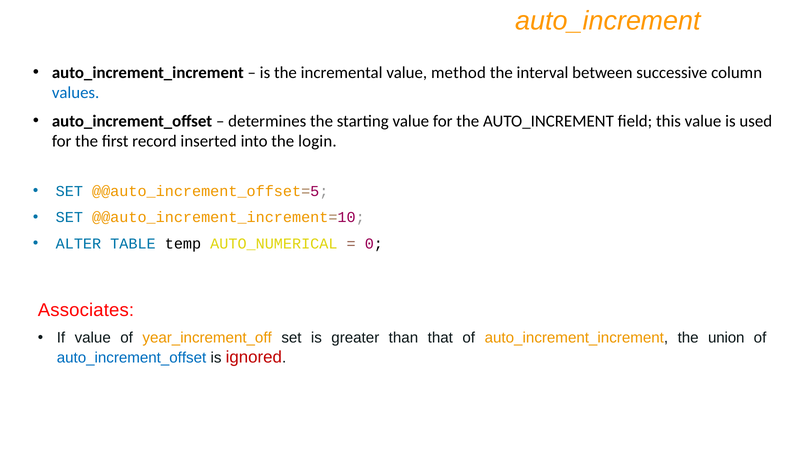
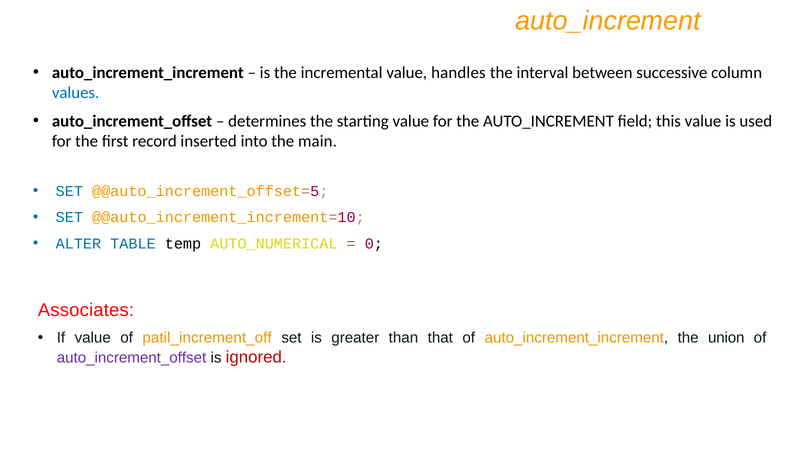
method: method -> handles (458, 73)
login: login -> main (317, 141)
year_increment_off: year_increment_off -> patil_increment_off (207, 338)
auto_increment_offset colour: blue -> purple (132, 358)
